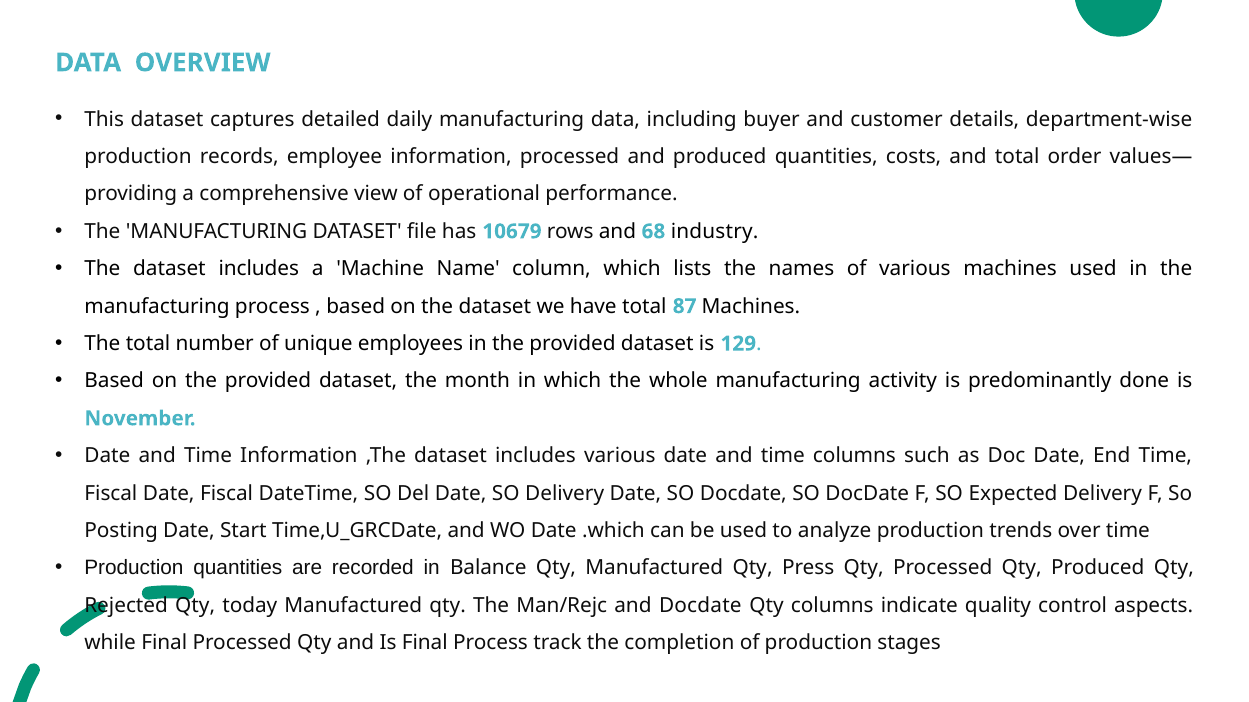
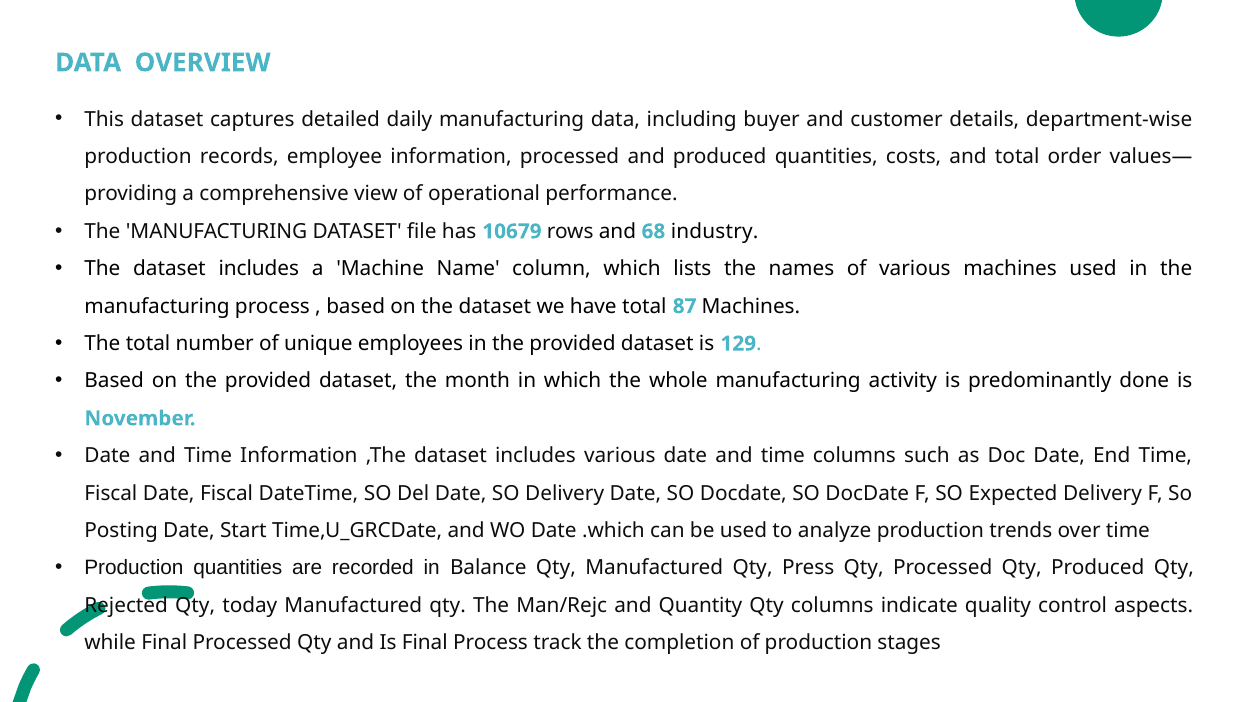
and Docdate: Docdate -> Quantity (701, 606)
